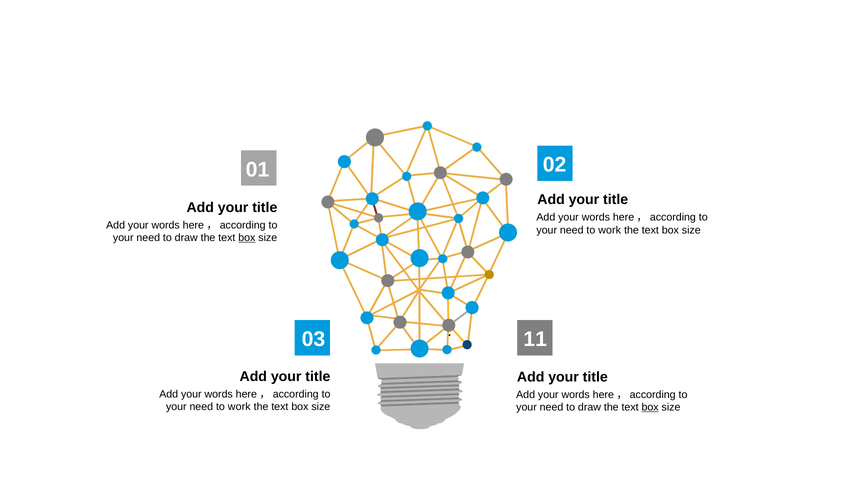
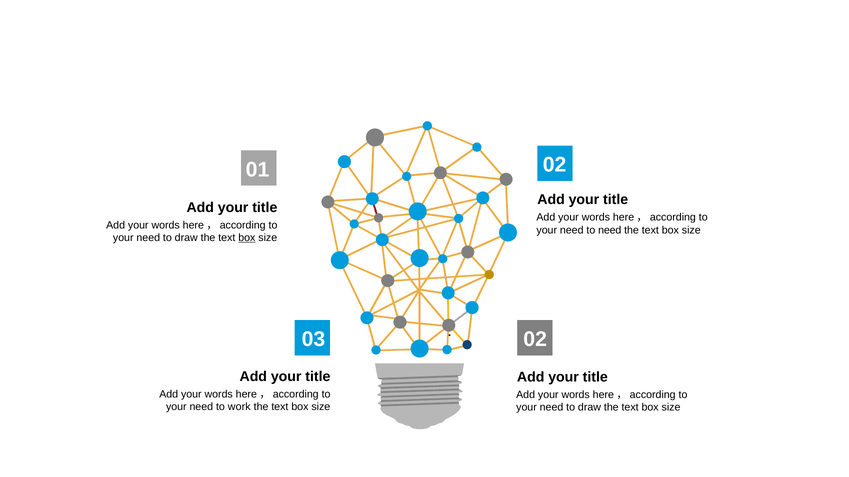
work: work -> need (610, 230)
03 11: 11 -> 02 (535, 339)
box underline: present -> none (650, 408)
